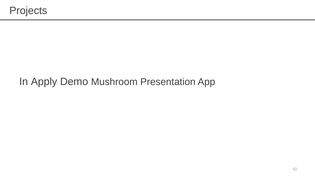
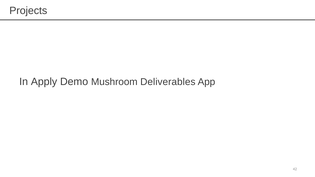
Presentation: Presentation -> Deliverables (168, 82)
